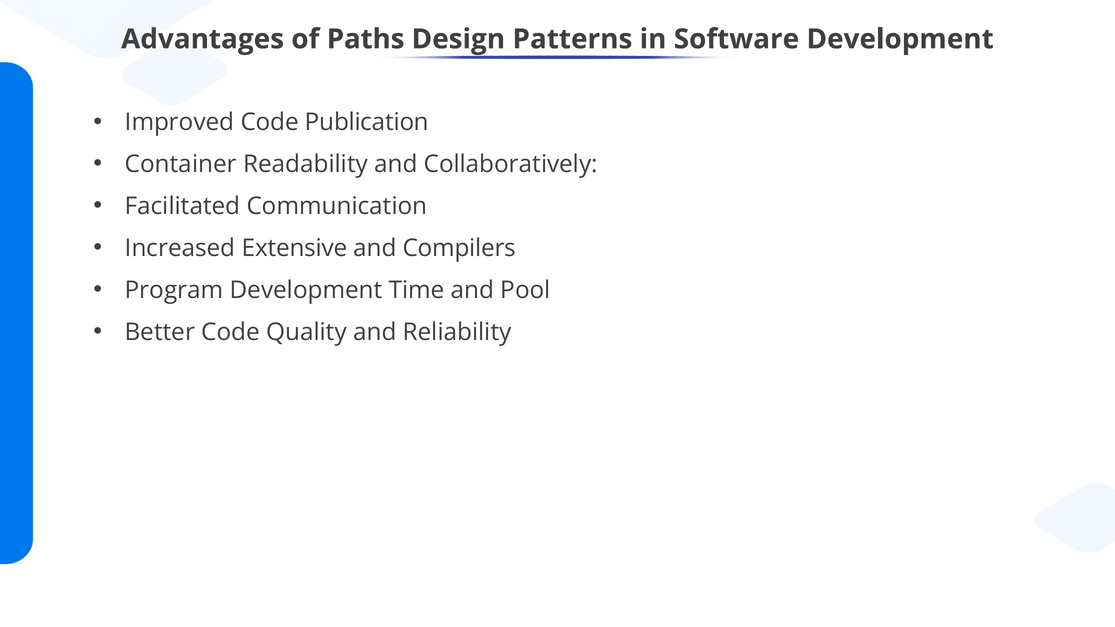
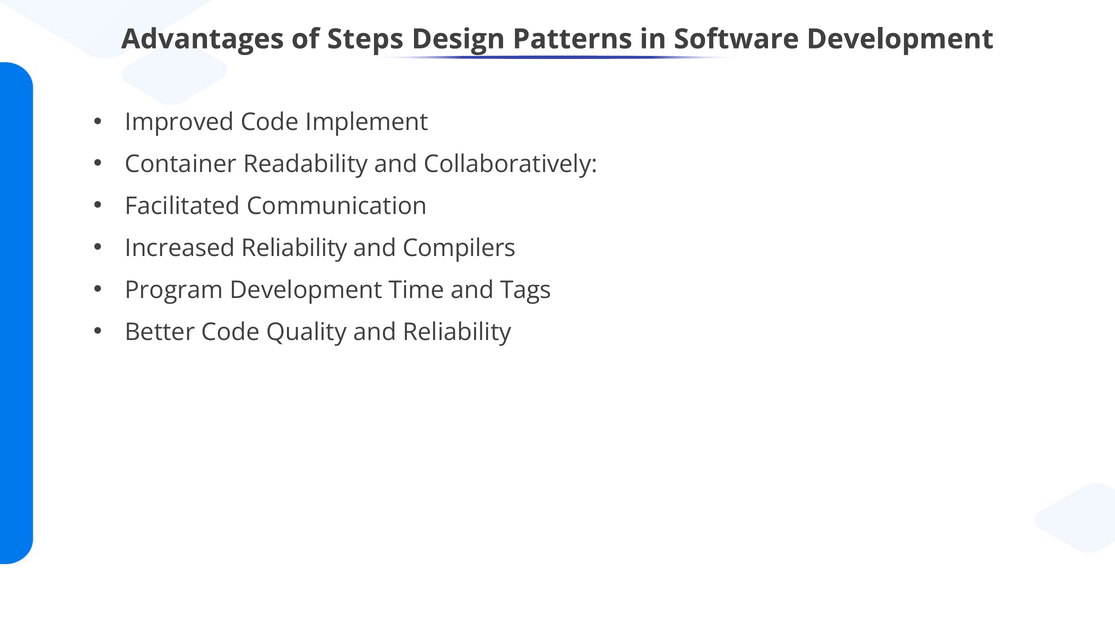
Paths: Paths -> Steps (365, 39)
Publication: Publication -> Implement (367, 122)
Increased Extensive: Extensive -> Reliability (295, 248)
Pool: Pool -> Tags (526, 290)
